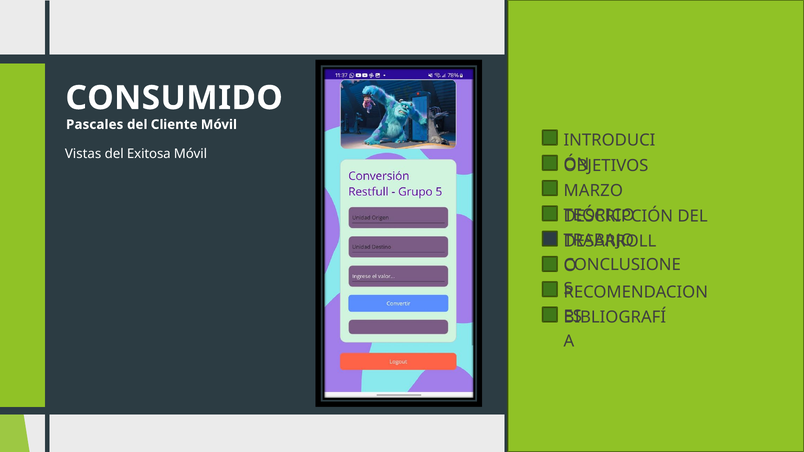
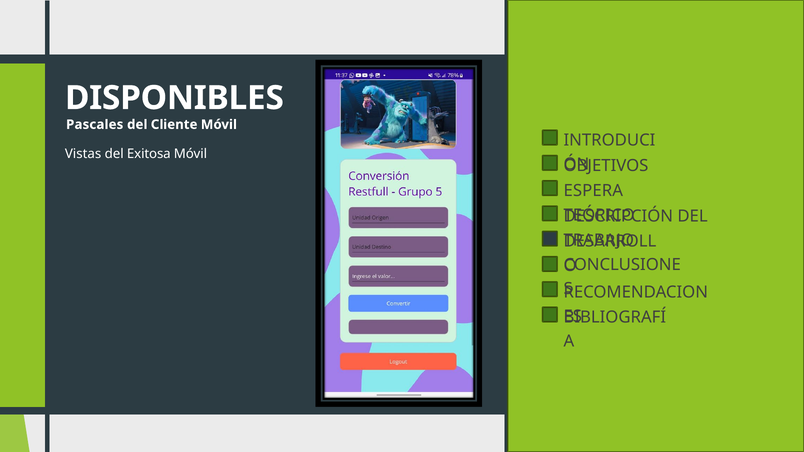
CONSUMIDO: CONSUMIDO -> DISPONIBLES (174, 98)
MARZO: MARZO -> ESPERA (593, 191)
